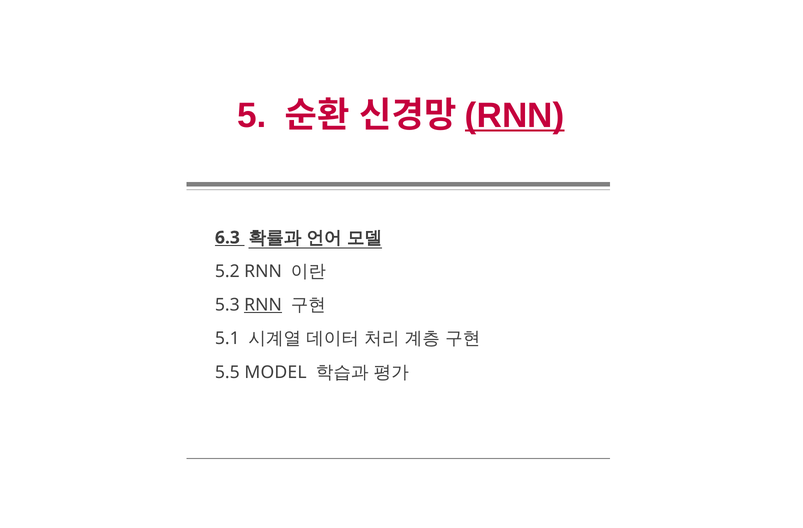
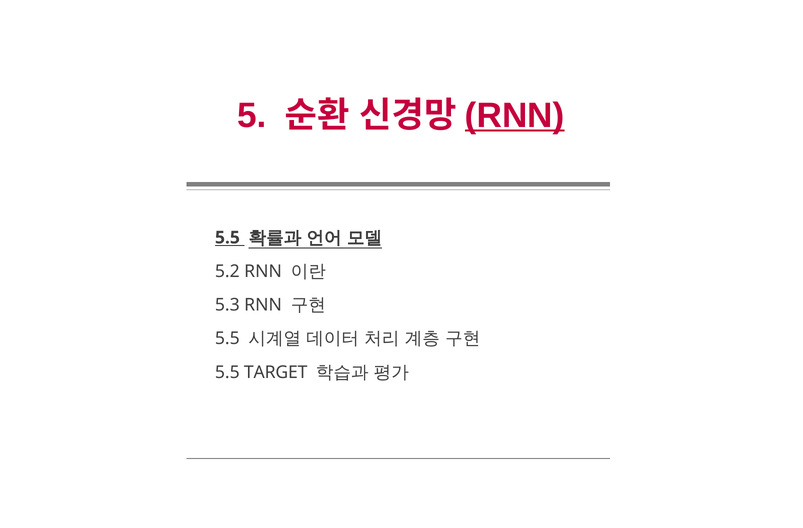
6.3: 6.3 -> 5.5 (227, 237)
RNN underline: present -> none (263, 305)
5.1: 5.1 -> 5.5 (227, 338)
MODEL: MODEL -> TARGET (276, 372)
